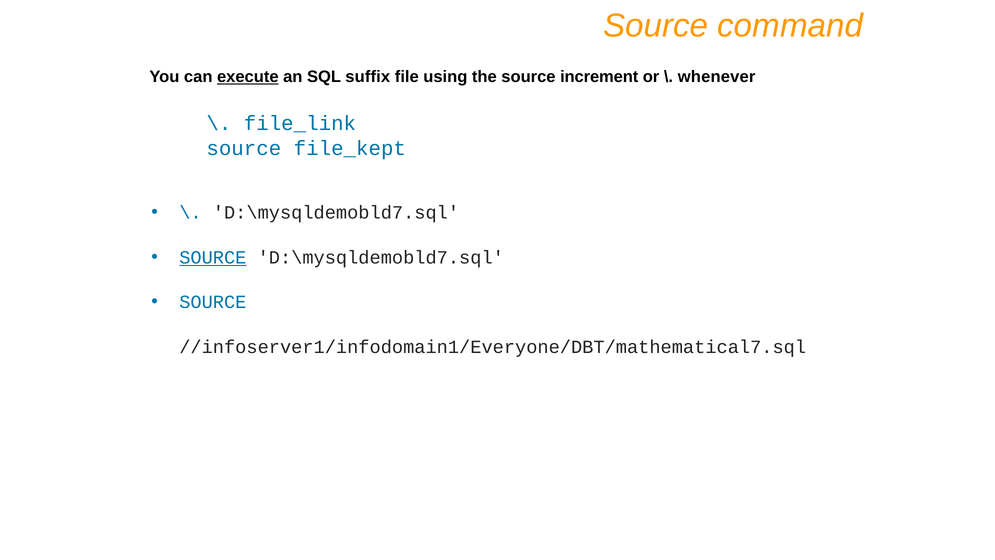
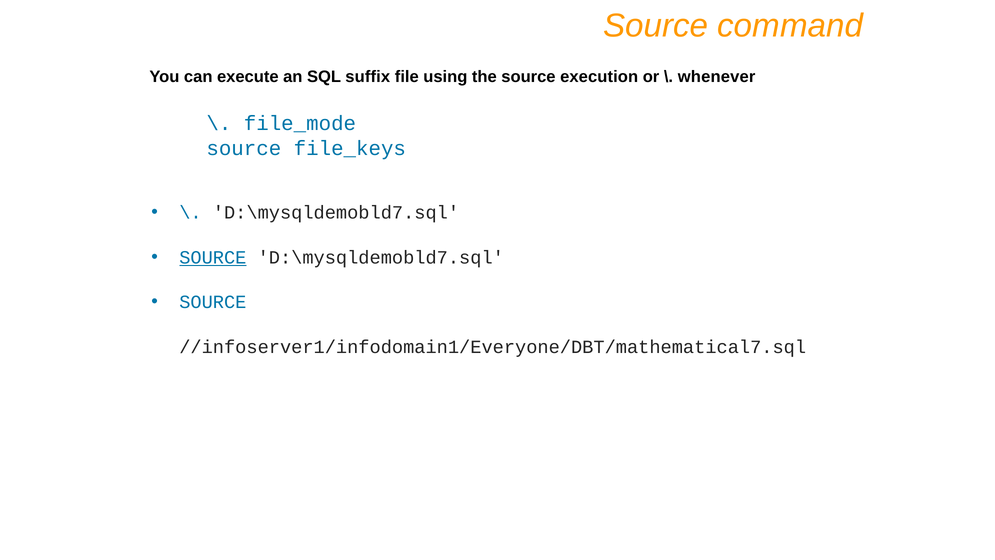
execute underline: present -> none (248, 77)
increment: increment -> execution (599, 77)
file_link: file_link -> file_mode (300, 123)
file_kept: file_kept -> file_keys (350, 148)
